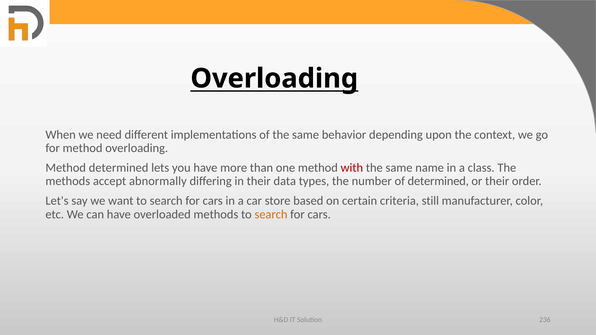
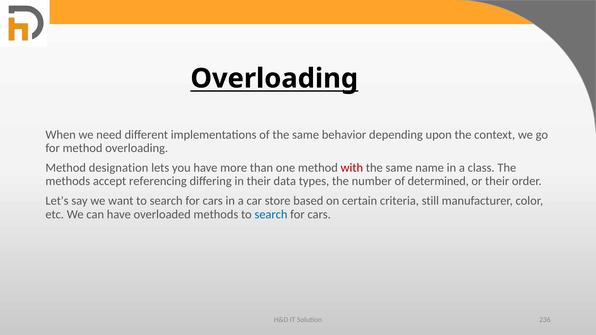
Method determined: determined -> designation (119, 168)
abnormally: abnormally -> referencing (158, 181)
search colour: orange -> blue (271, 214)
